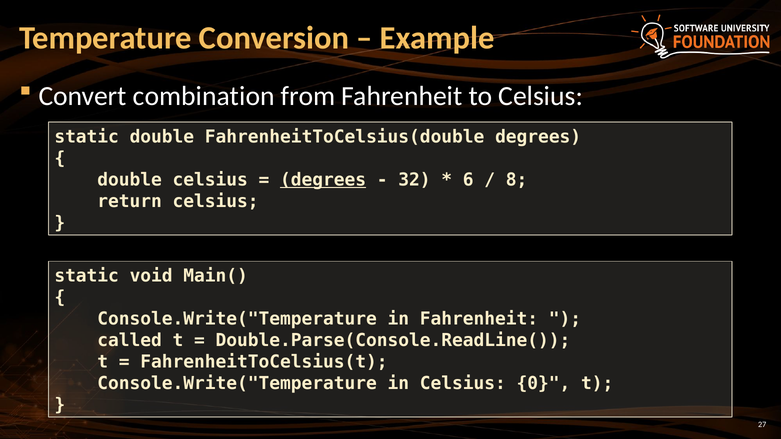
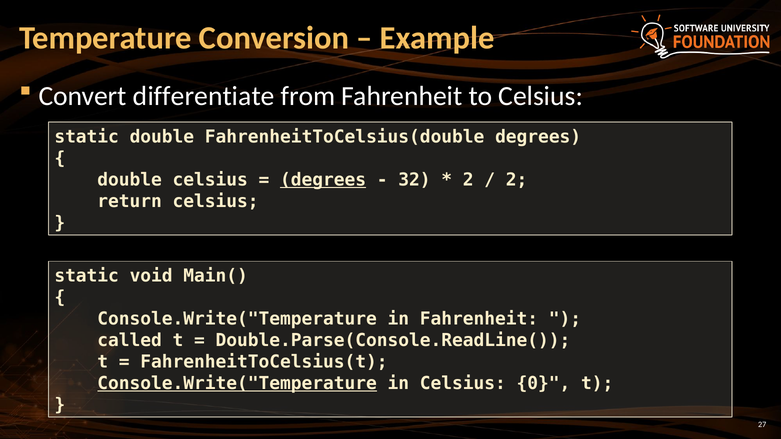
combination: combination -> differentiate (204, 96)
6: 6 -> 2 (468, 180)
8: 8 -> 2 (517, 180)
Console.Write("Temperature underline: none -> present (237, 384)
